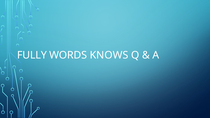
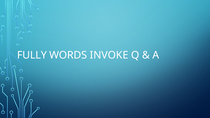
KNOWS: KNOWS -> INVOKE (109, 55)
